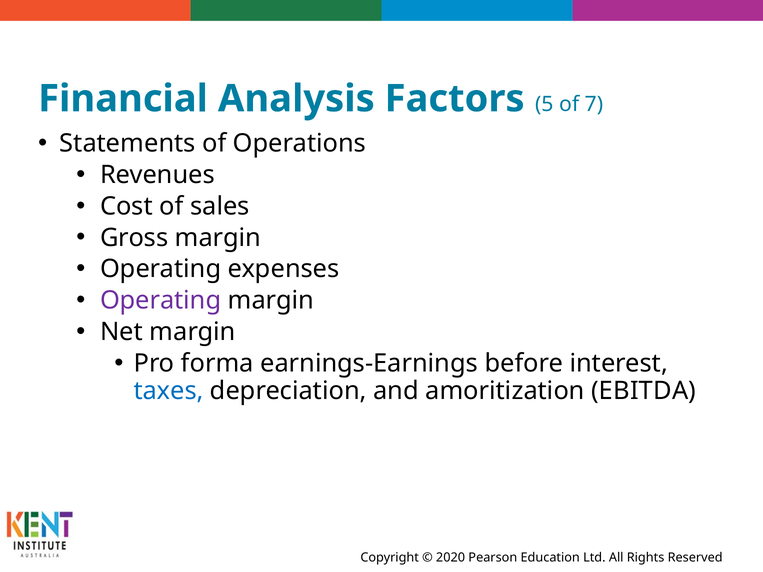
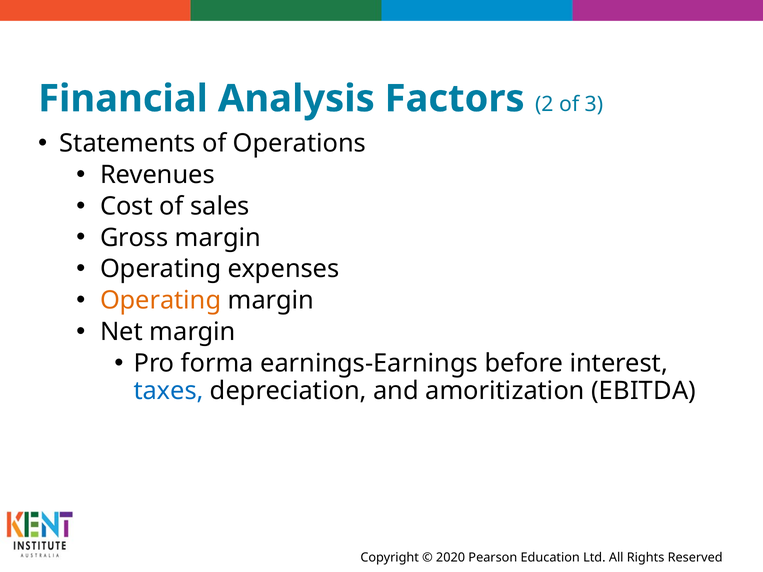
5: 5 -> 2 (544, 104)
7: 7 -> 3 (594, 104)
Operating colour: purple -> orange (161, 301)
